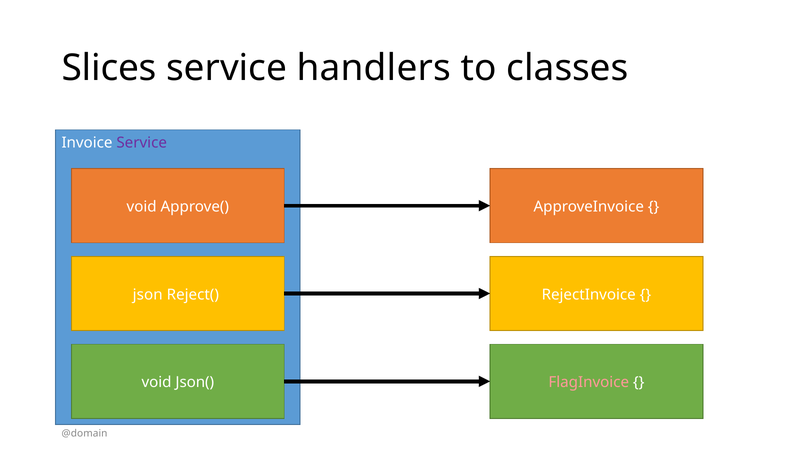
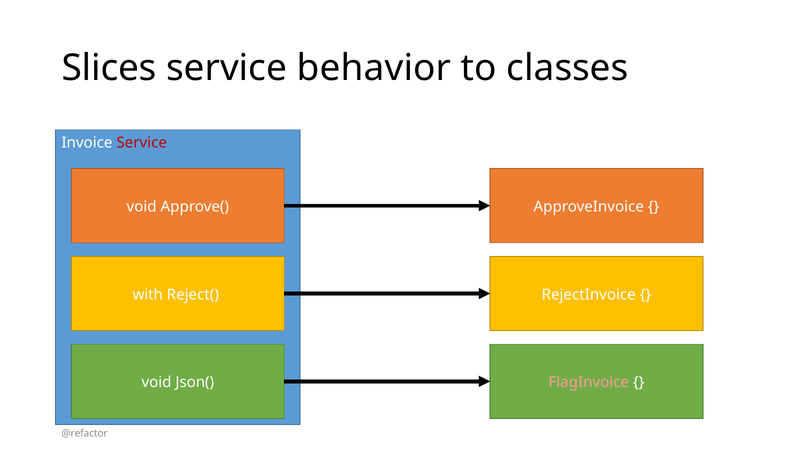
handlers: handlers -> behavior (374, 68)
Service colour: purple -> red (142, 143)
json: json -> with (148, 295)
@domain: @domain -> @refactor (85, 434)
